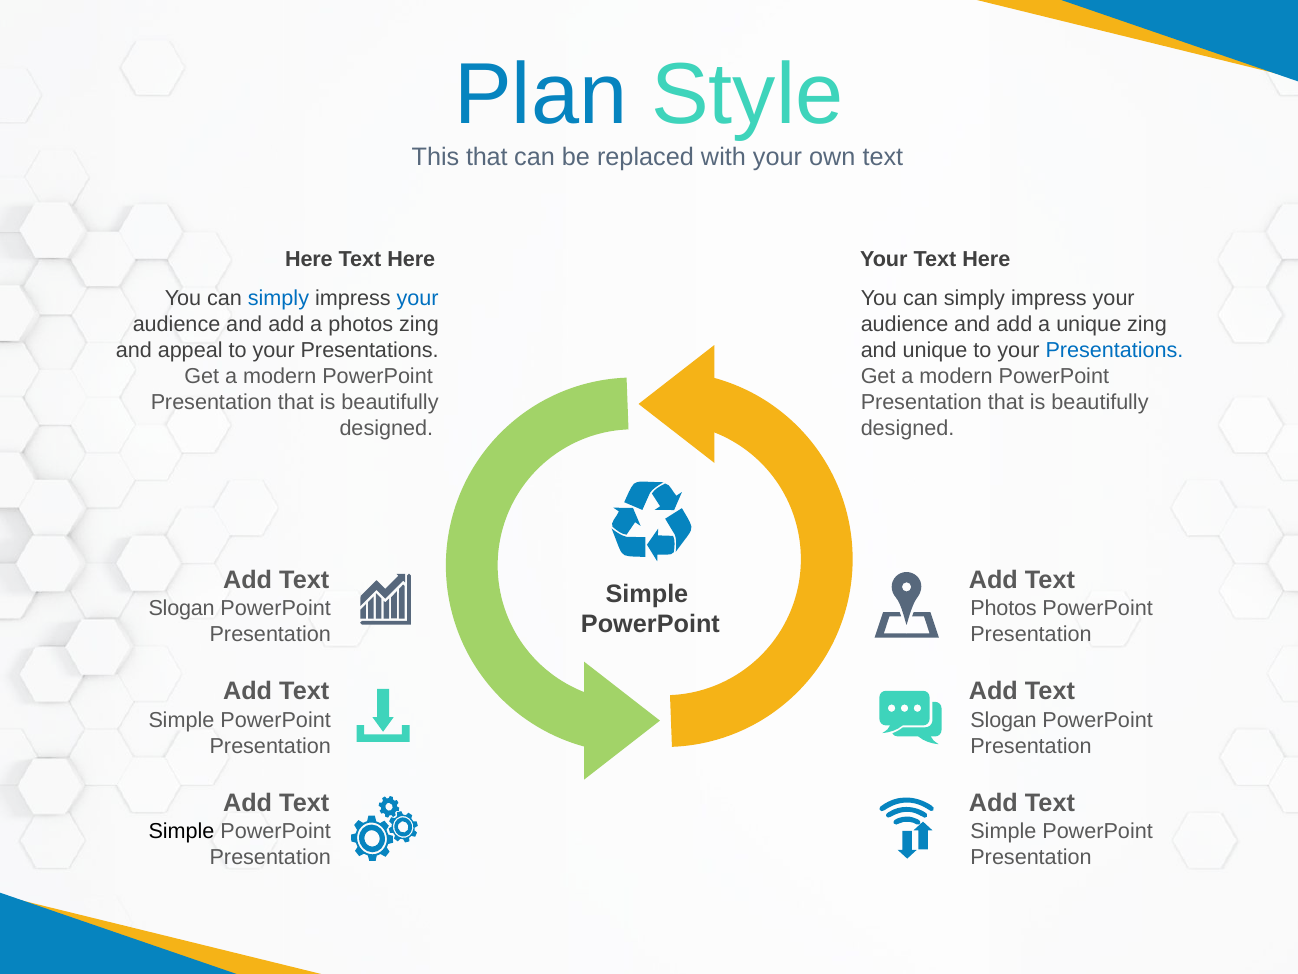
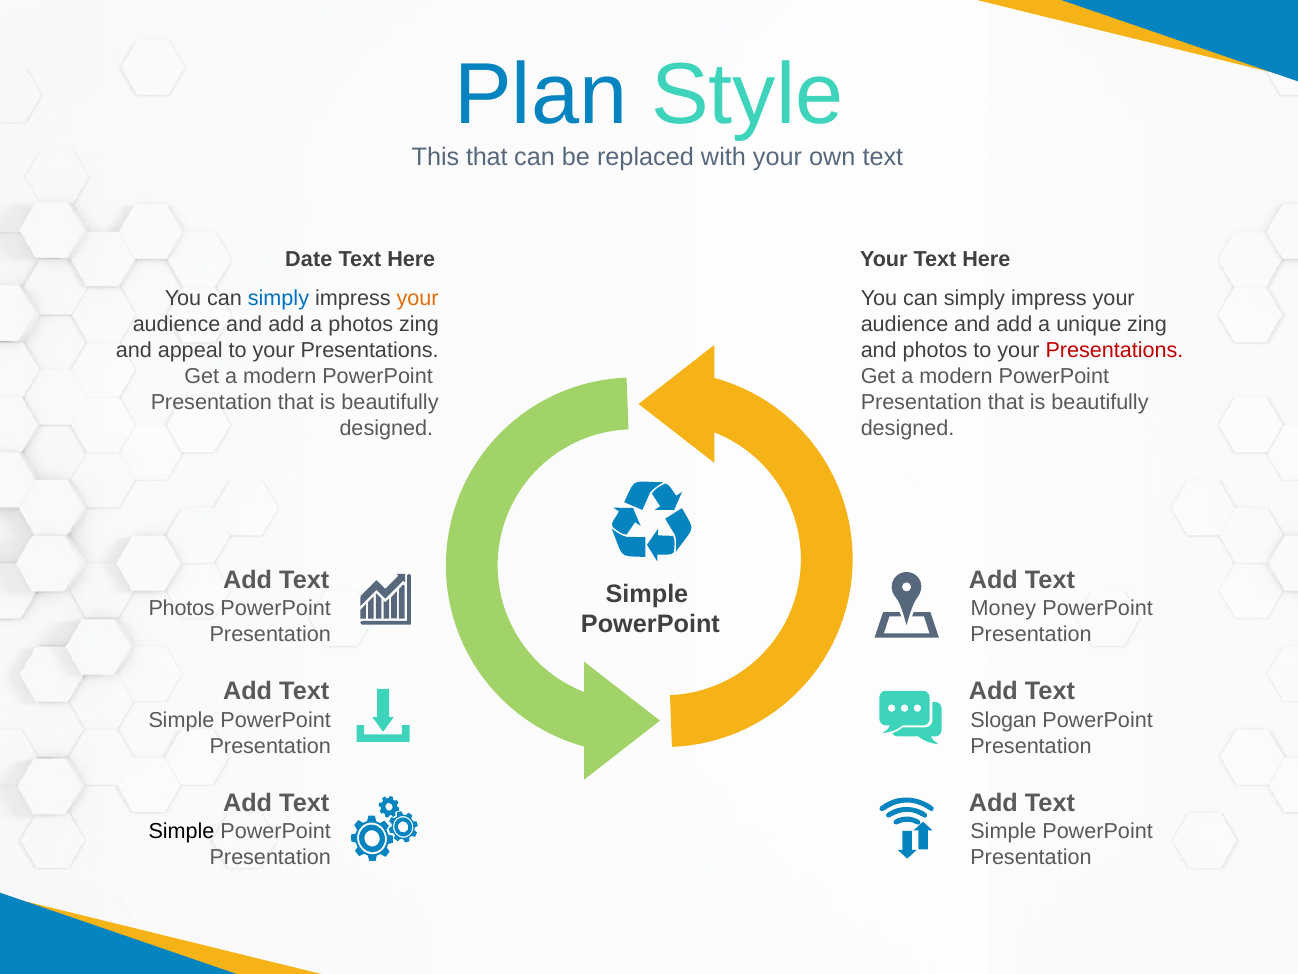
Here: Here -> Date (309, 259)
your colour: blue -> orange (418, 298)
and unique: unique -> photos (935, 350)
Presentations colour: blue -> red (1115, 350)
Slogan: Slogan -> Photos (182, 608)
Photos: Photos -> Money (1003, 608)
